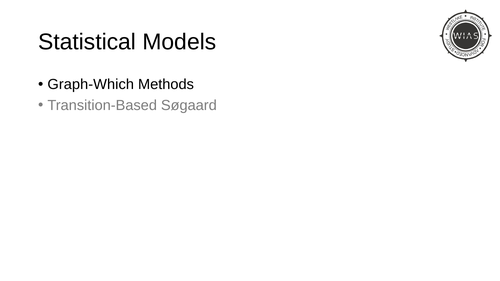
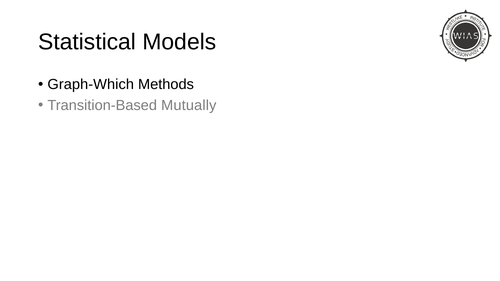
Søgaard: Søgaard -> Mutually (189, 106)
